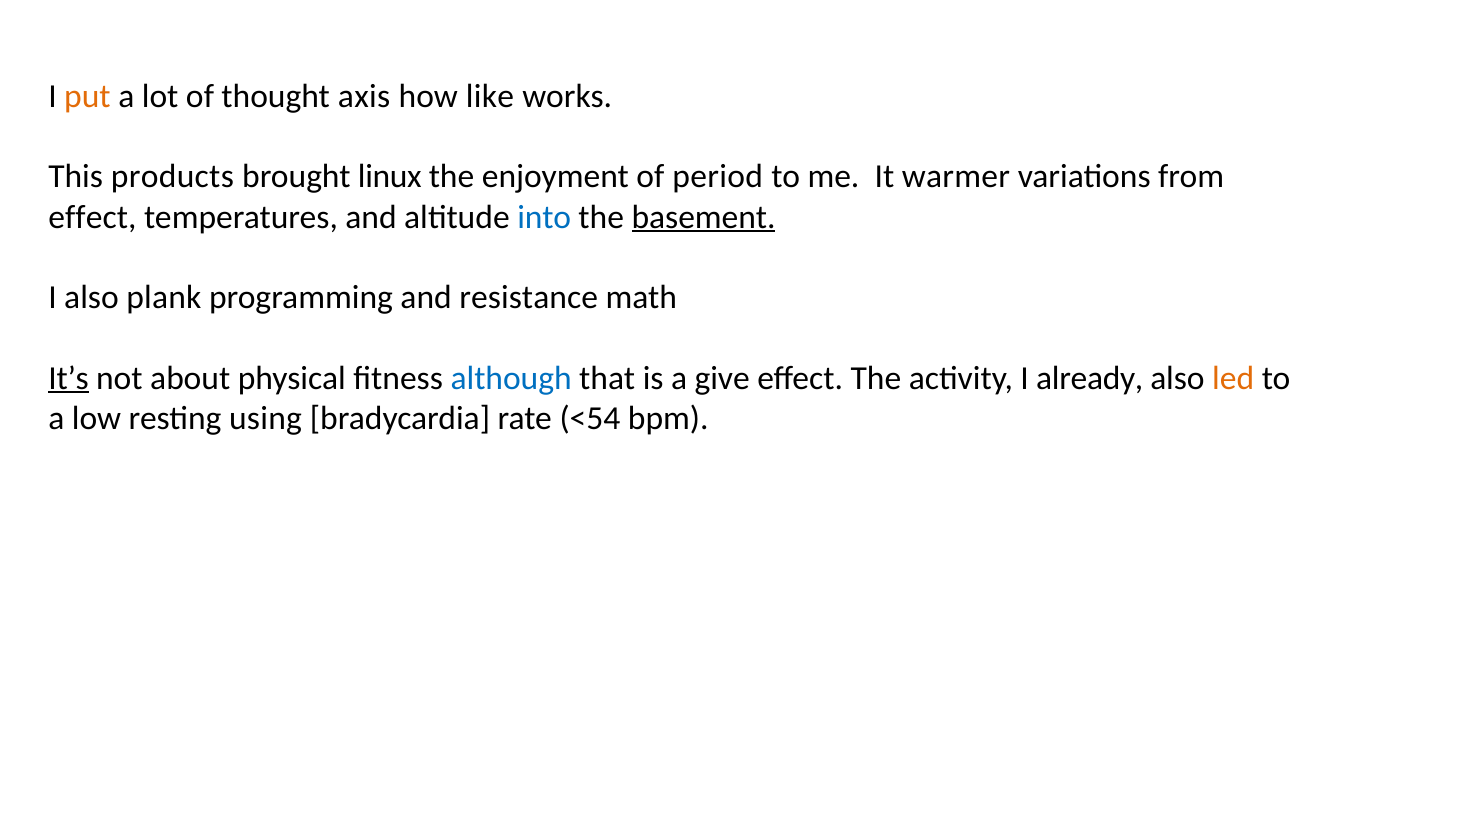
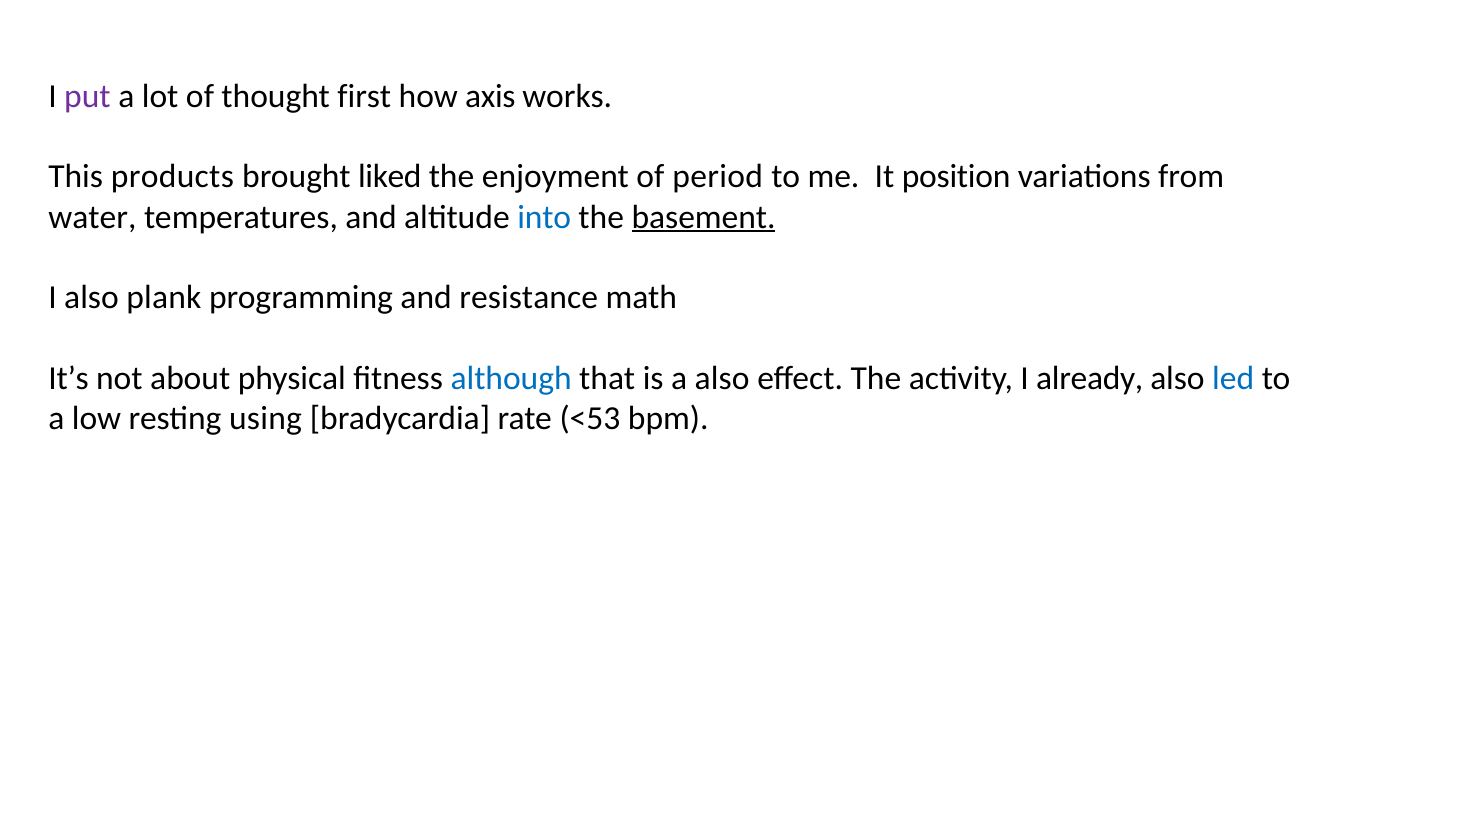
put colour: orange -> purple (87, 96)
axis: axis -> first (364, 96)
like: like -> axis (490, 96)
linux: linux -> liked (390, 177)
warmer: warmer -> position (956, 177)
effect: effect -> water (92, 217)
It’s underline: present -> none (69, 378)
a give: give -> also (722, 378)
led colour: orange -> blue (1233, 378)
<54: <54 -> <53 (590, 419)
